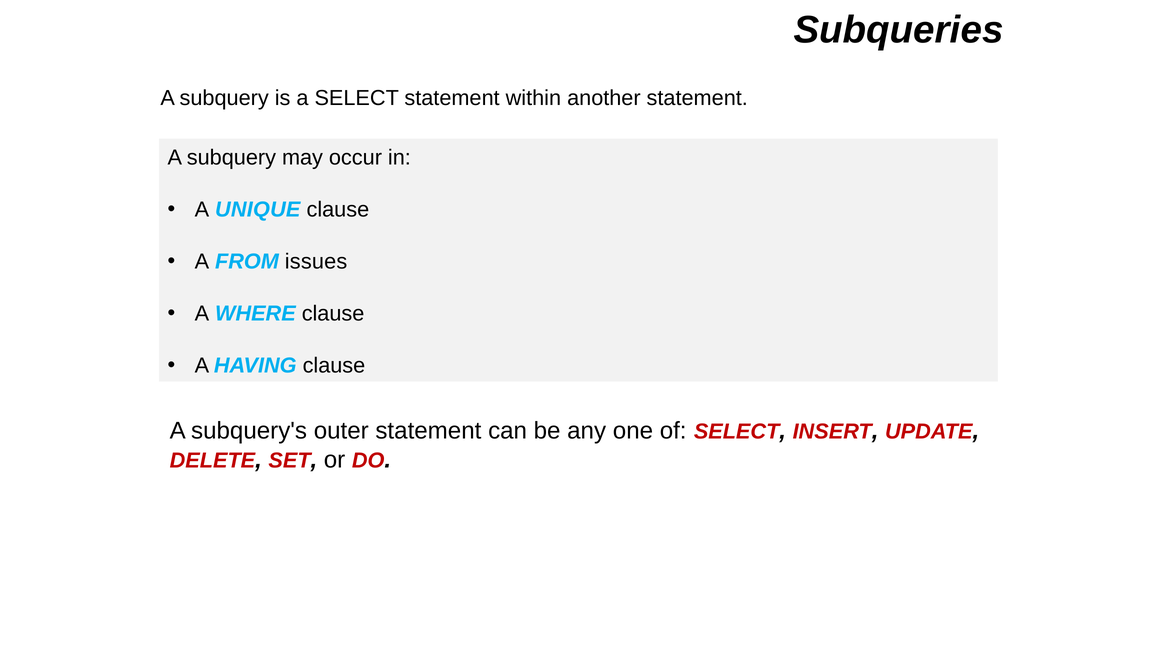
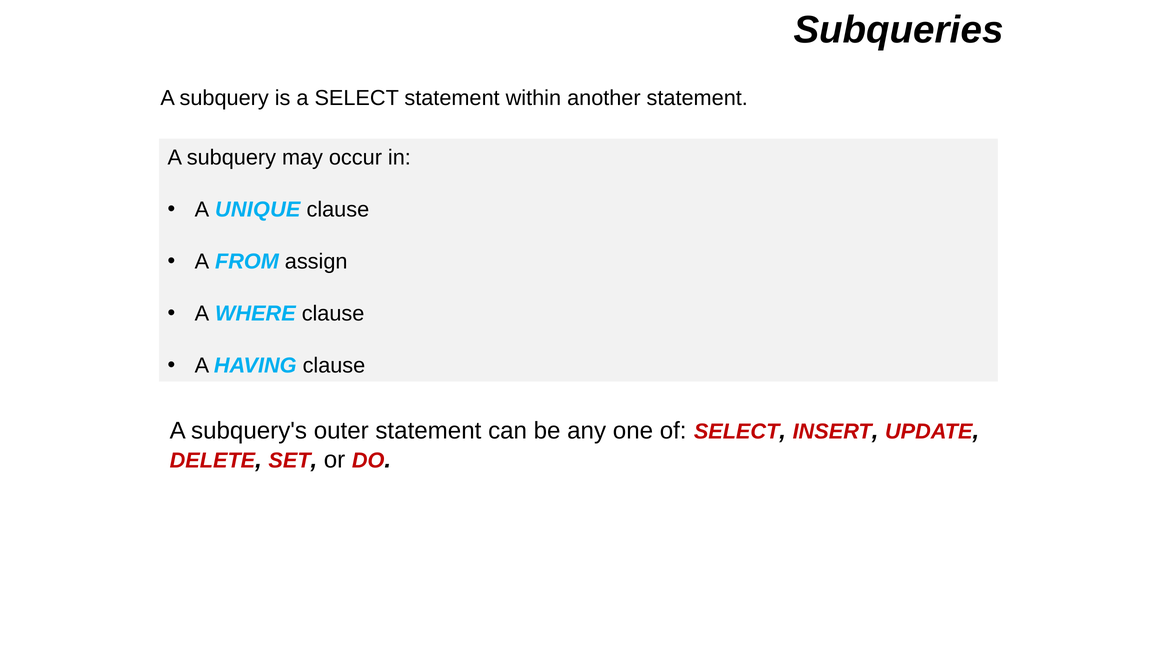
issues: issues -> assign (316, 262)
